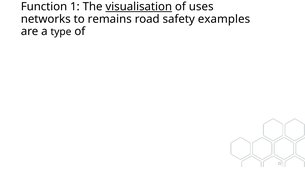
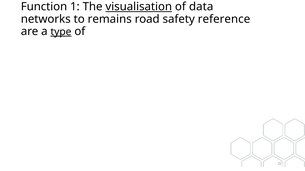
uses: uses -> data (201, 7)
examples: examples -> reference (224, 19)
type underline: none -> present (61, 32)
